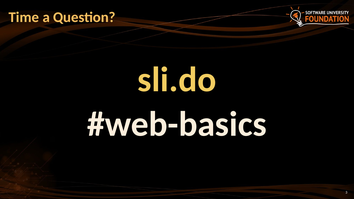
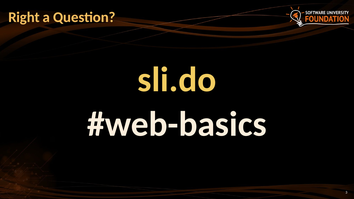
Time: Time -> Right (24, 17)
